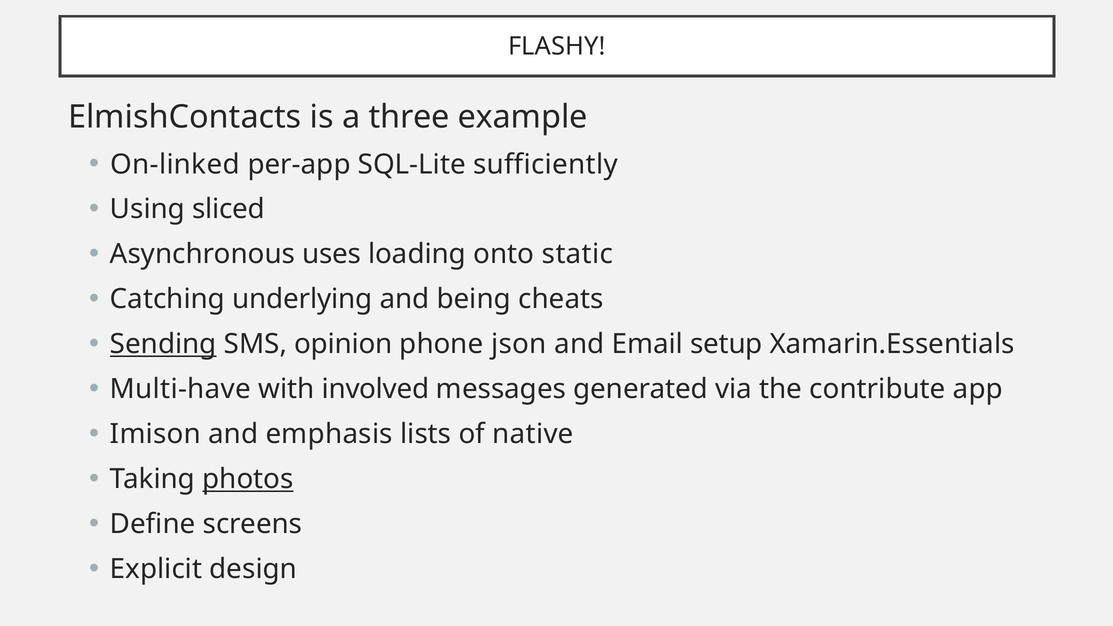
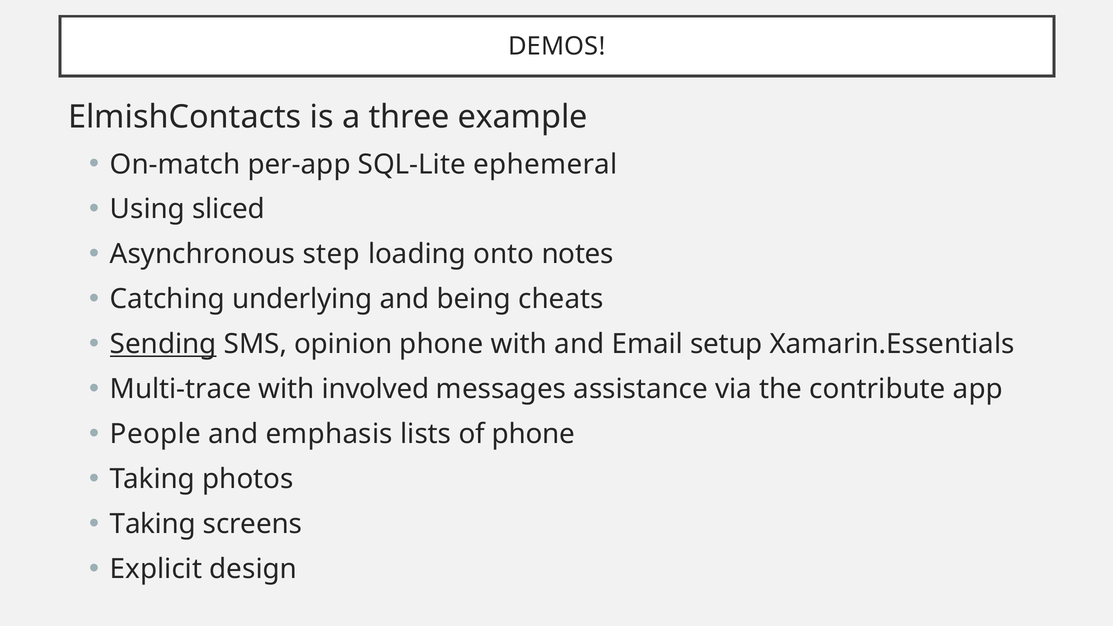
FLASHY: FLASHY -> DEMOS (557, 46)
On-linked: On-linked -> On-match (175, 164)
sufficiently: sufficiently -> ephemeral (545, 164)
uses: uses -> step (331, 254)
static: static -> notes (578, 254)
phone json: json -> with (519, 344)
Multi-have: Multi-have -> Multi-trace (181, 389)
generated: generated -> assistance (641, 389)
Imison: Imison -> People (155, 434)
of native: native -> phone (533, 434)
photos underline: present -> none (248, 479)
Define: Define -> Taking (153, 524)
